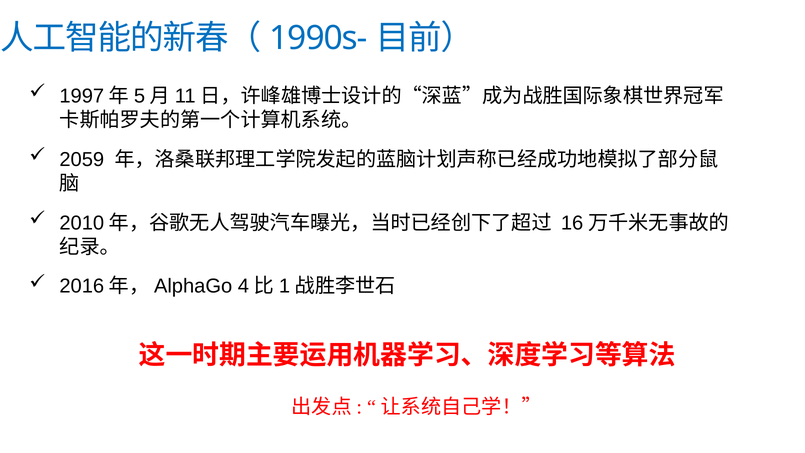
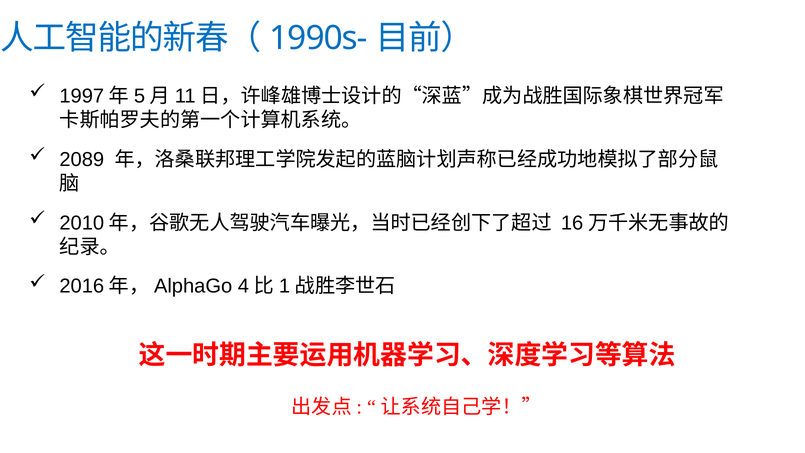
2059: 2059 -> 2089 (82, 159)
